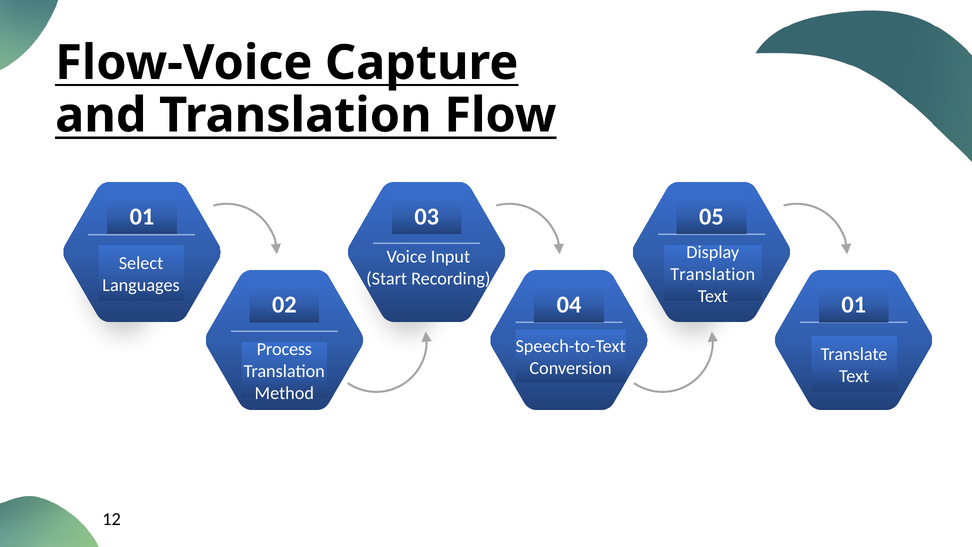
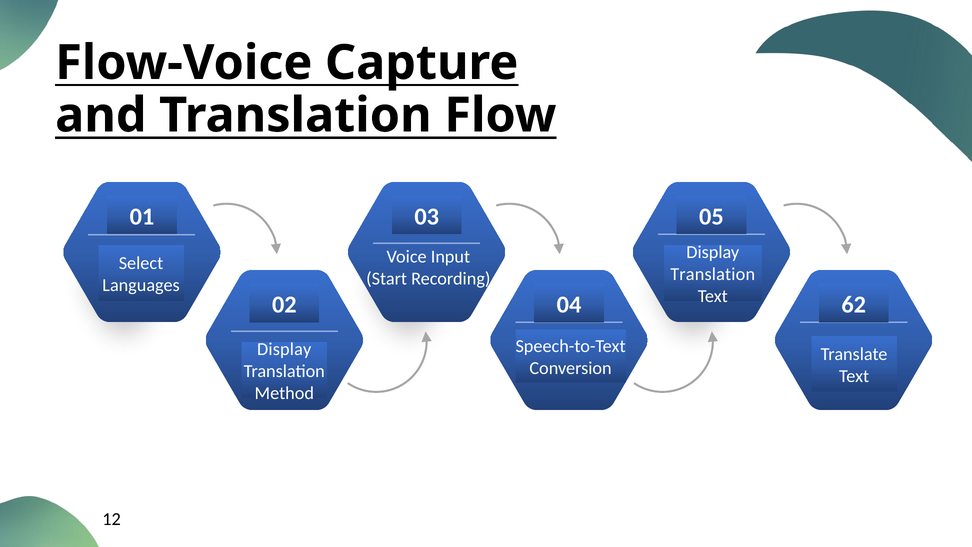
Text 01: 01 -> 62 (854, 305)
Process: Process -> Display (284, 349)
